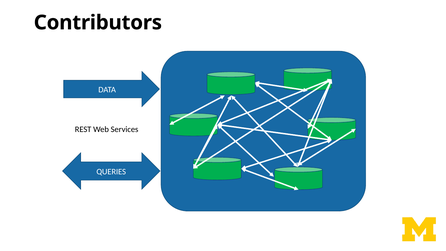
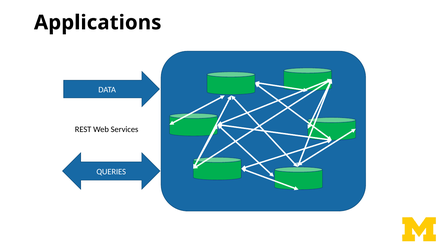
Contributors: Contributors -> Applications (98, 23)
